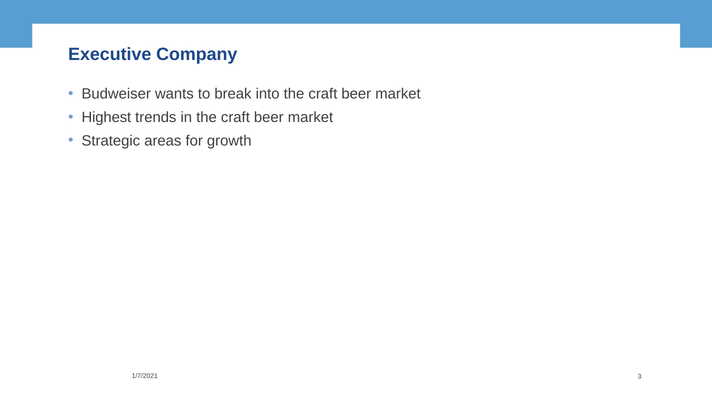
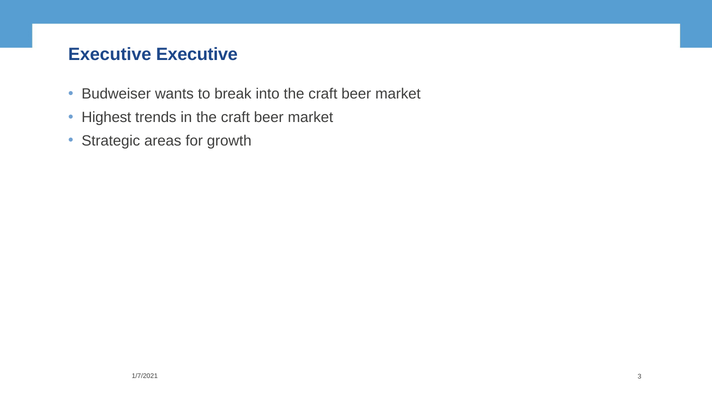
Executive Company: Company -> Executive (197, 54)
